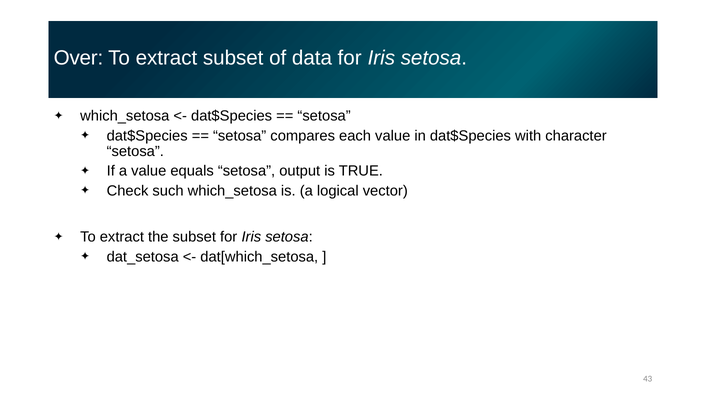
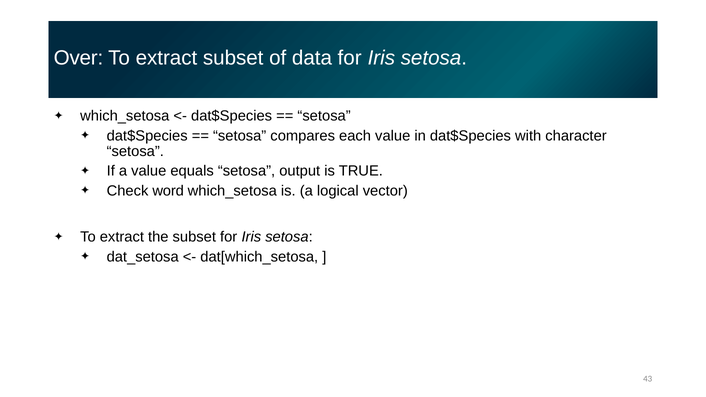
such: such -> word (168, 191)
